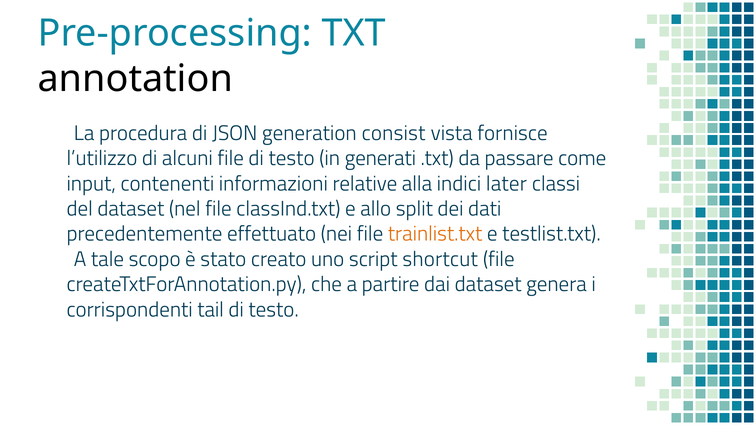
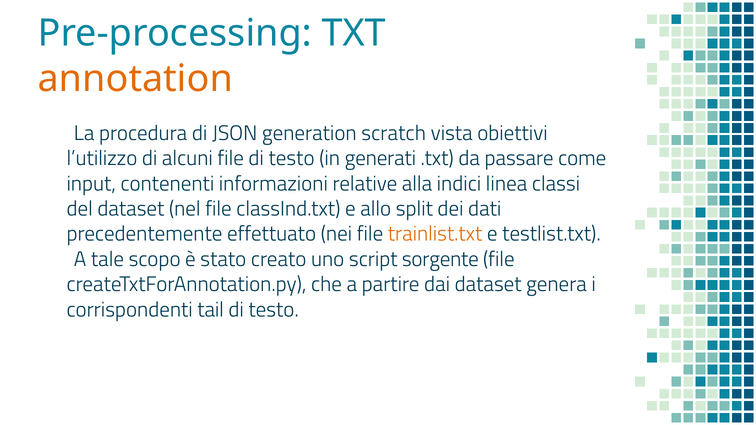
annotation colour: black -> orange (135, 79)
consist: consist -> scratch (394, 133)
fornisce: fornisce -> obiettivi (512, 133)
later: later -> linea (506, 184)
shortcut: shortcut -> sorgente (440, 259)
